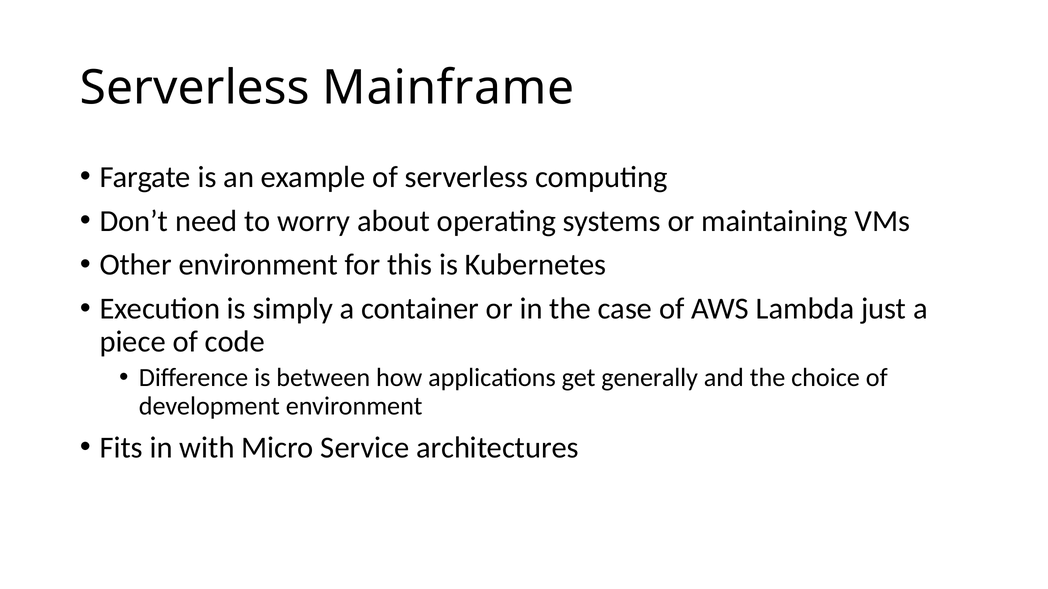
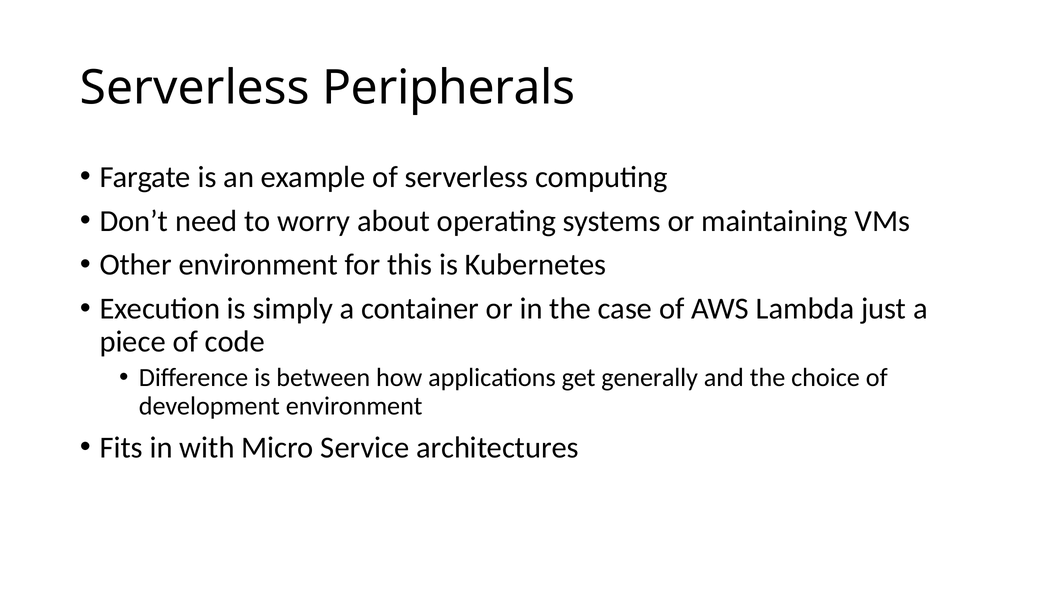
Mainframe: Mainframe -> Peripherals (449, 88)
